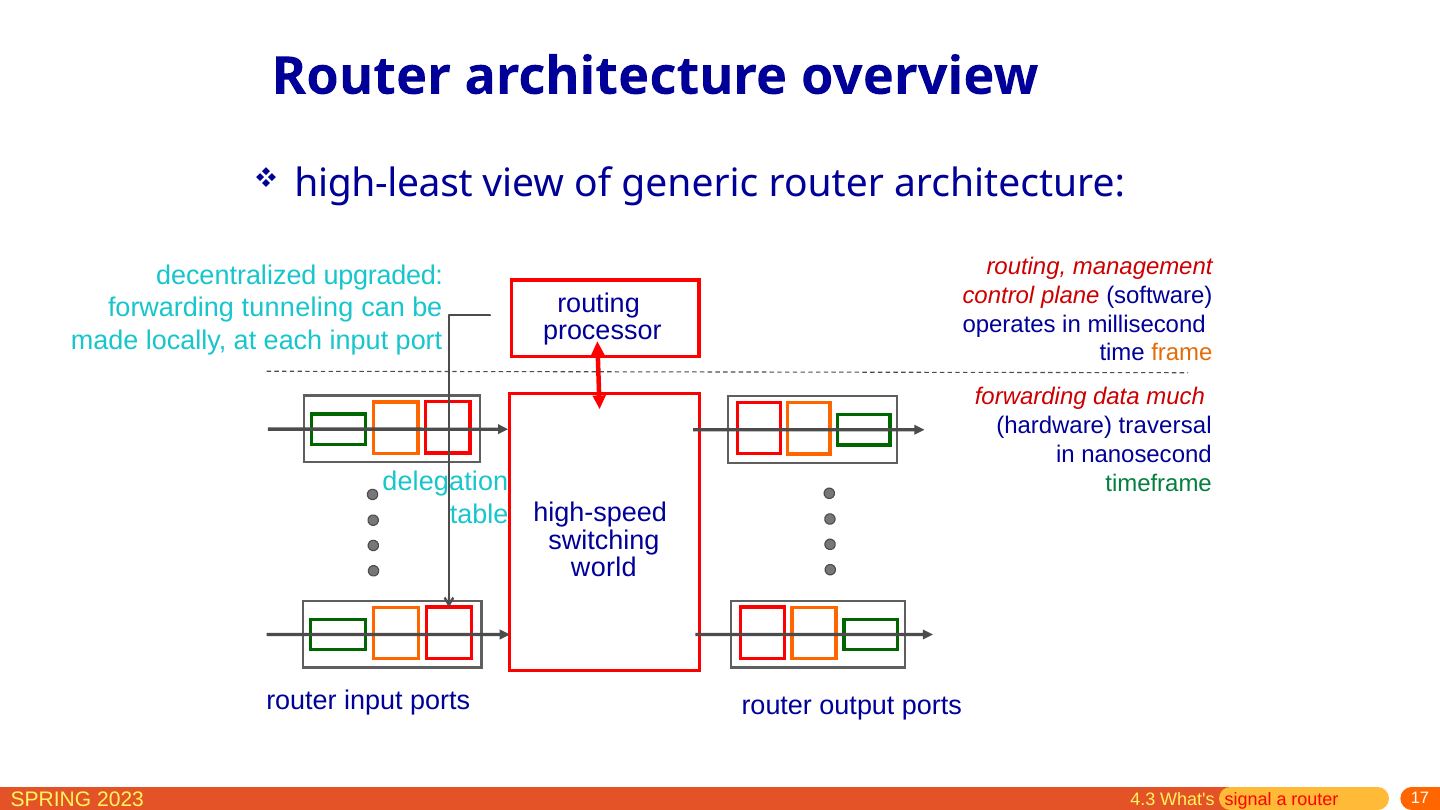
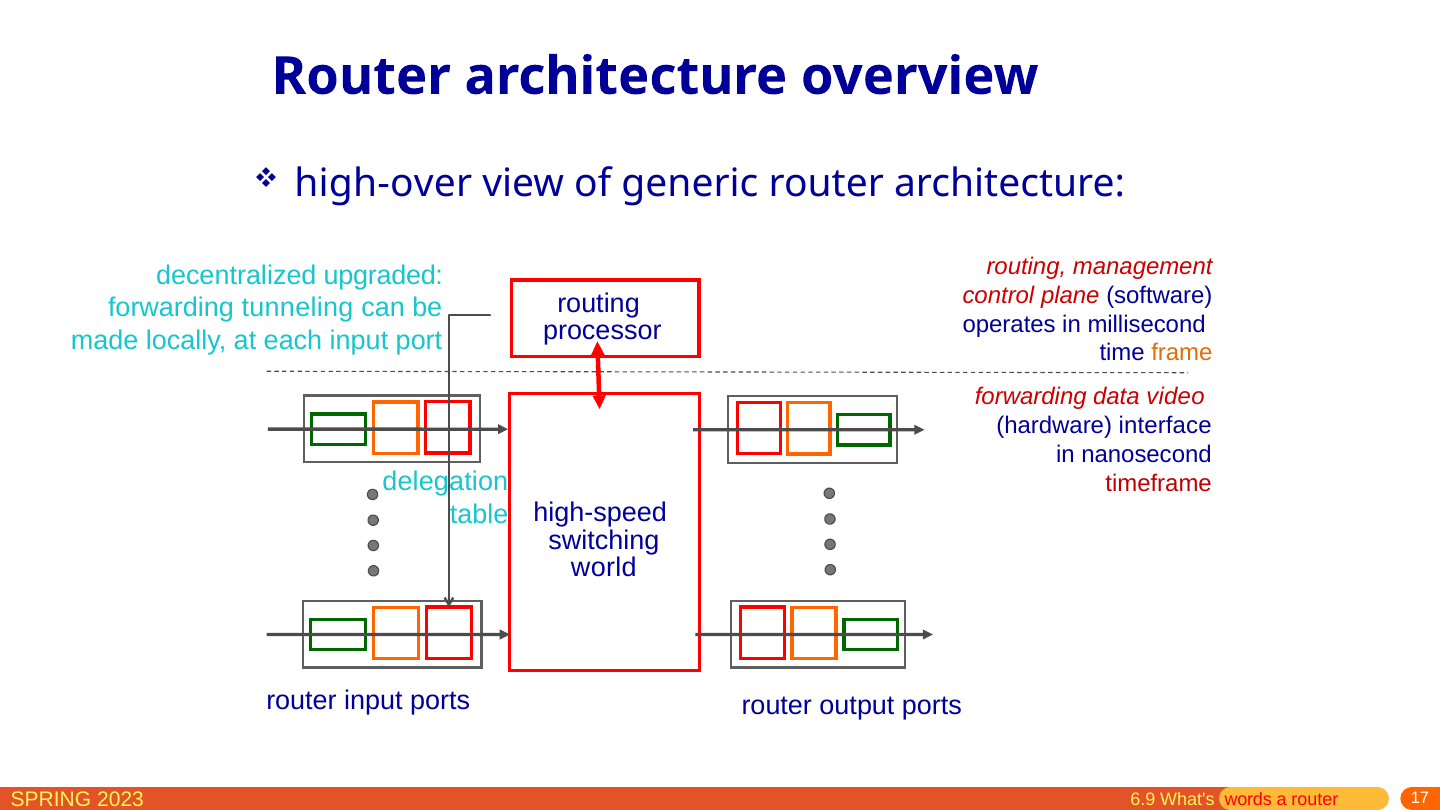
high-least: high-least -> high-over (383, 184)
much: much -> video (1175, 397)
traversal: traversal -> interface (1165, 426)
timeframe colour: green -> red (1159, 483)
4.3: 4.3 -> 6.9 (1143, 800)
signal: signal -> words (1248, 800)
